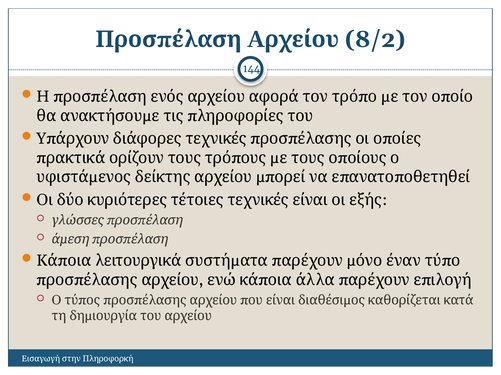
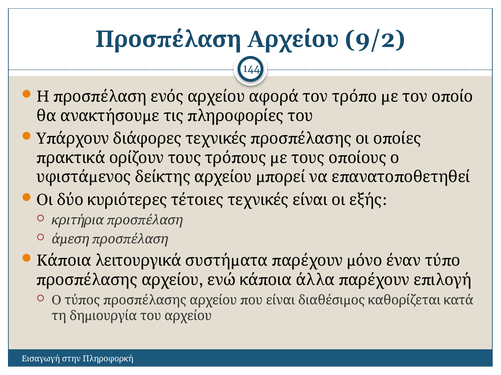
8/2: 8/2 -> 9/2 (375, 39)
γλώσσες: γλώσσες -> κριτήρια (78, 221)
